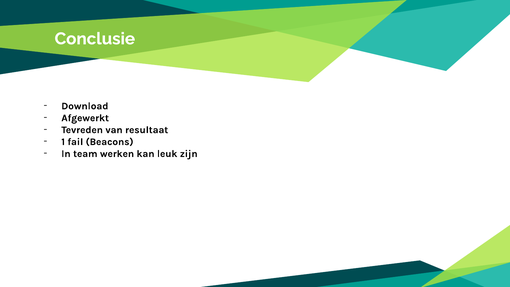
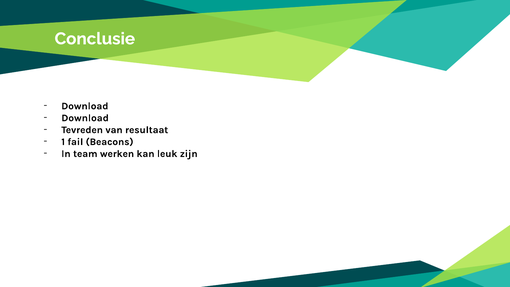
Afgewerkt: Afgewerkt -> Download (85, 118)
